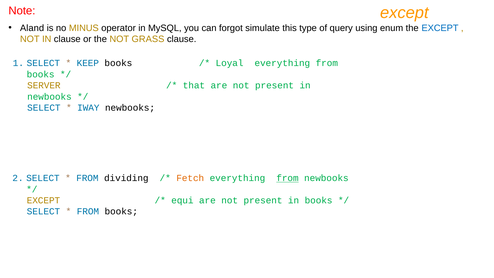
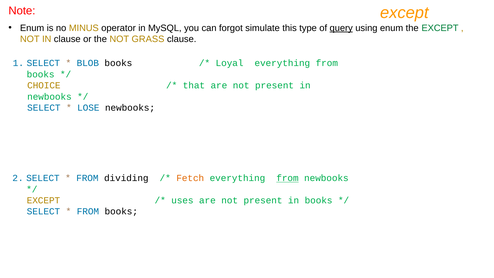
Aland: Aland -> Enum (32, 28)
query underline: none -> present (341, 28)
EXCEPT colour: blue -> green (440, 28)
KEEP: KEEP -> BLOB (88, 63)
SERVER: SERVER -> CHOICE (44, 85)
IWAY: IWAY -> LOSE (88, 108)
equi: equi -> uses (182, 200)
